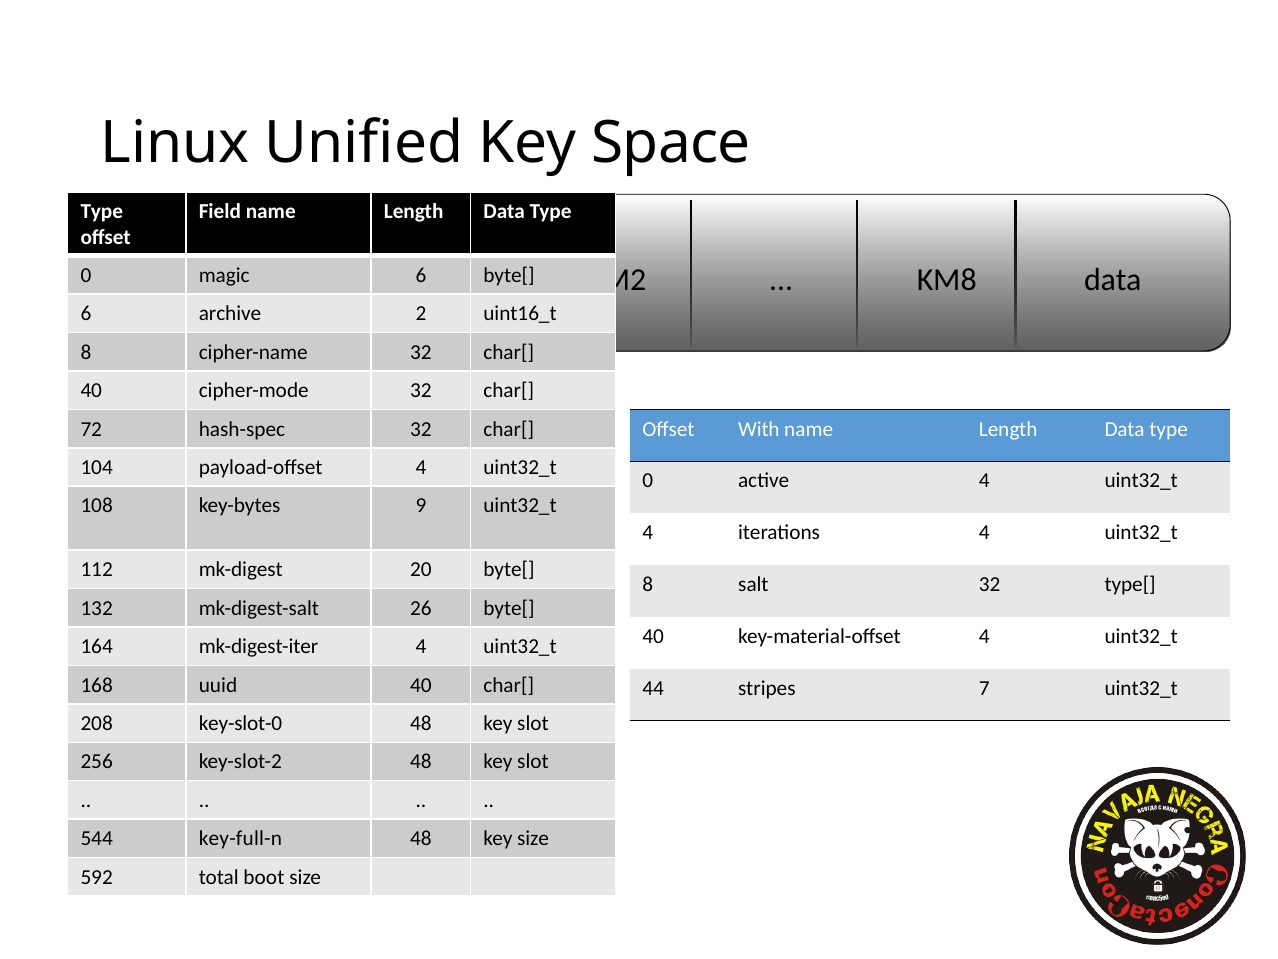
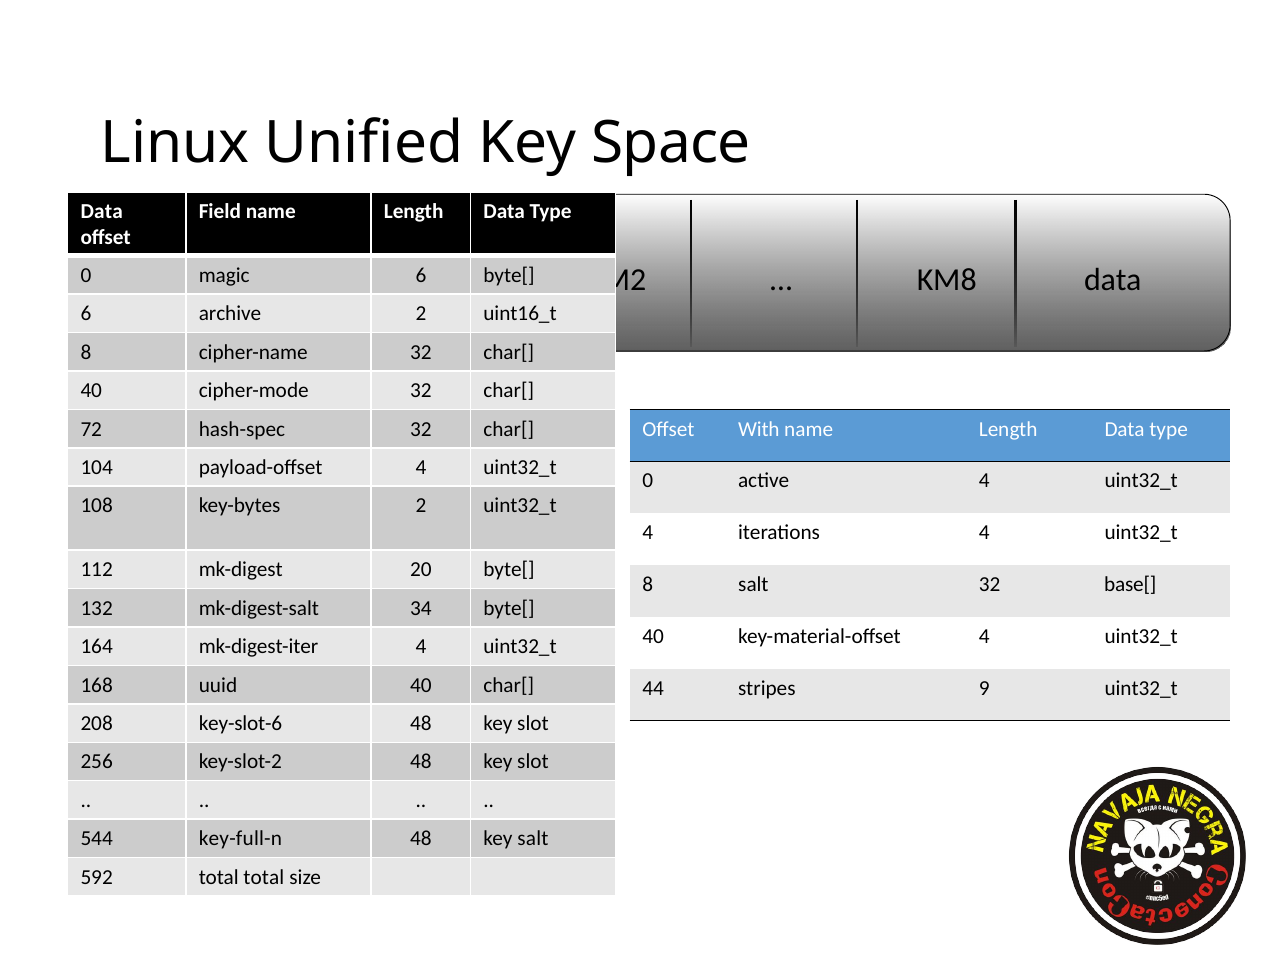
Type: Type -> Data (102, 211)
key-bytes 9: 9 -> 2 (421, 506)
type[: type[ -> base[ (1130, 584)
26: 26 -> 34 (421, 608)
7: 7 -> 9 (984, 688)
key-slot-0: key-slot-0 -> key-slot-6 (240, 723)
key size: size -> salt (533, 838)
total boot: boot -> total (264, 877)
